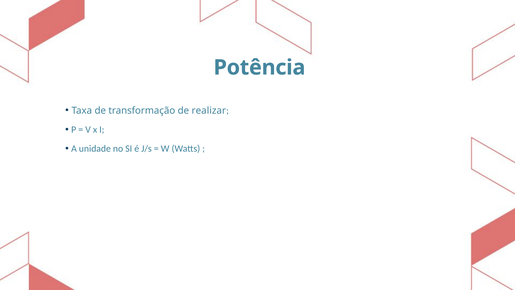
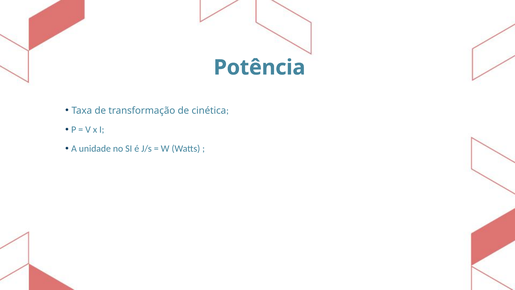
realizar: realizar -> cinética (209, 110)
